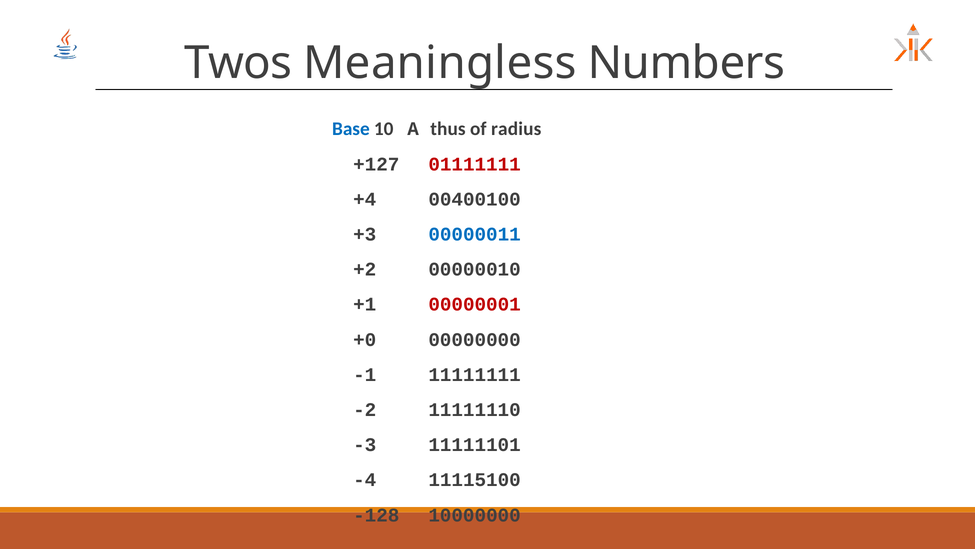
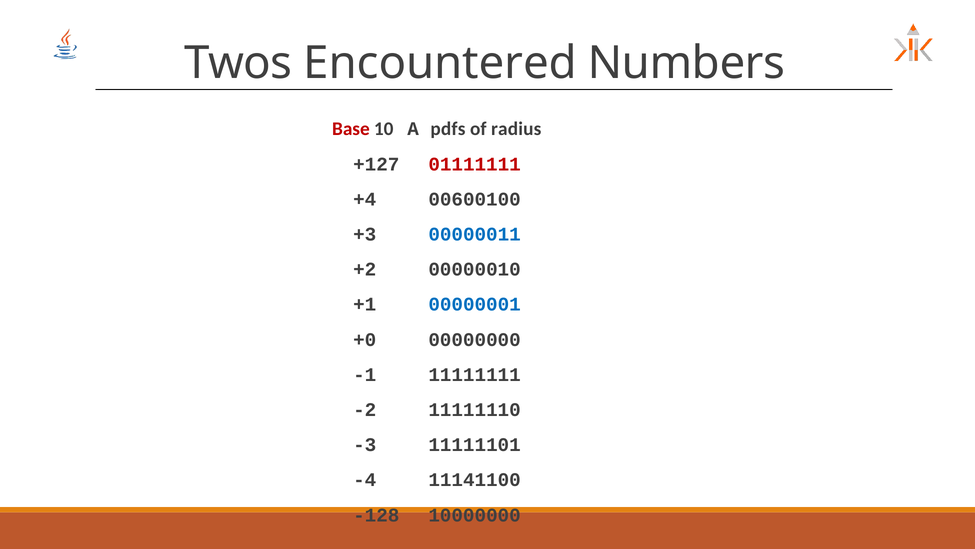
Meaningless: Meaningless -> Encountered (440, 63)
Base colour: blue -> red (351, 129)
thus: thus -> pdfs (448, 129)
00400100: 00400100 -> 00600100 (475, 199)
00000001 colour: red -> blue (475, 304)
11115100: 11115100 -> 11141100 (475, 480)
